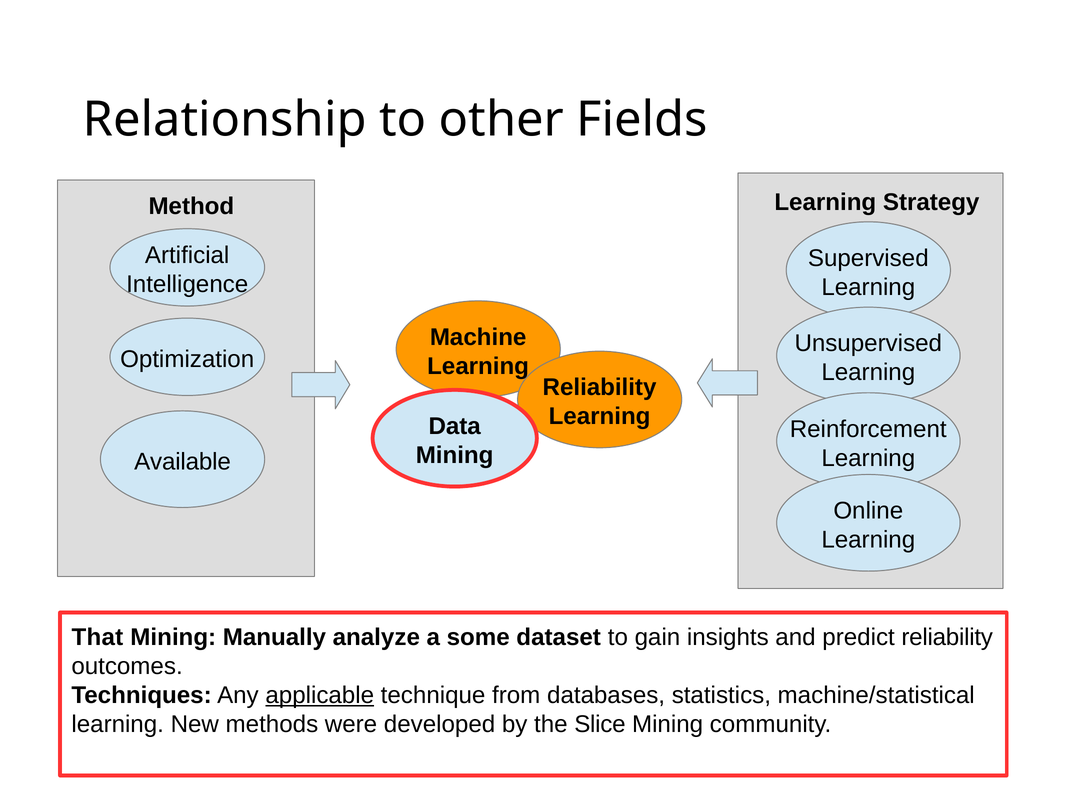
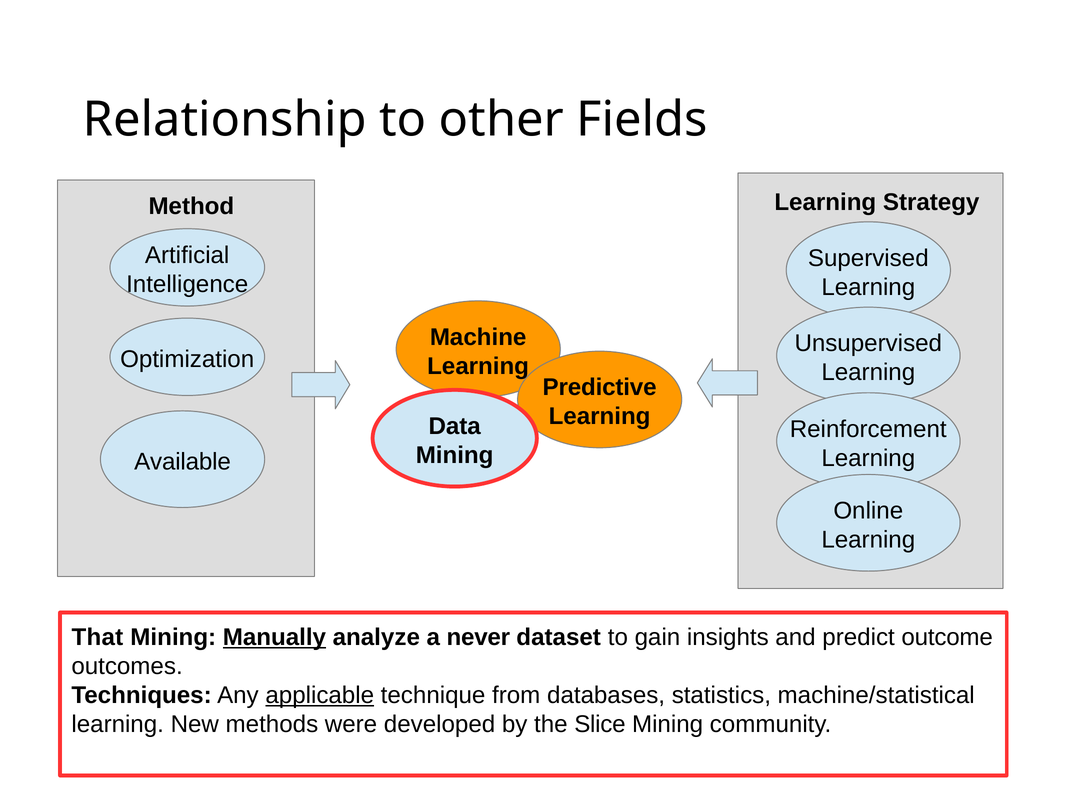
Reliability: Reliability -> Predictive (600, 387)
Manually underline: none -> present (274, 637)
some: some -> never (478, 637)
predict reliability: reliability -> outcome (947, 637)
